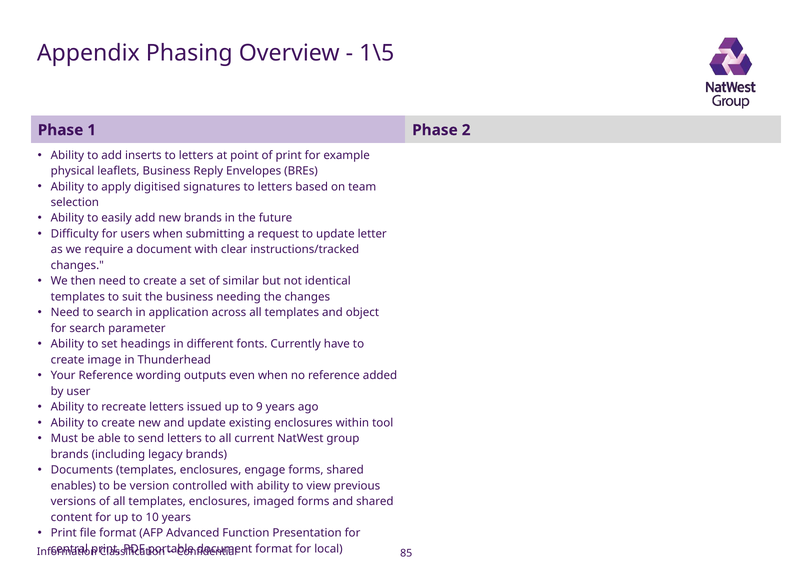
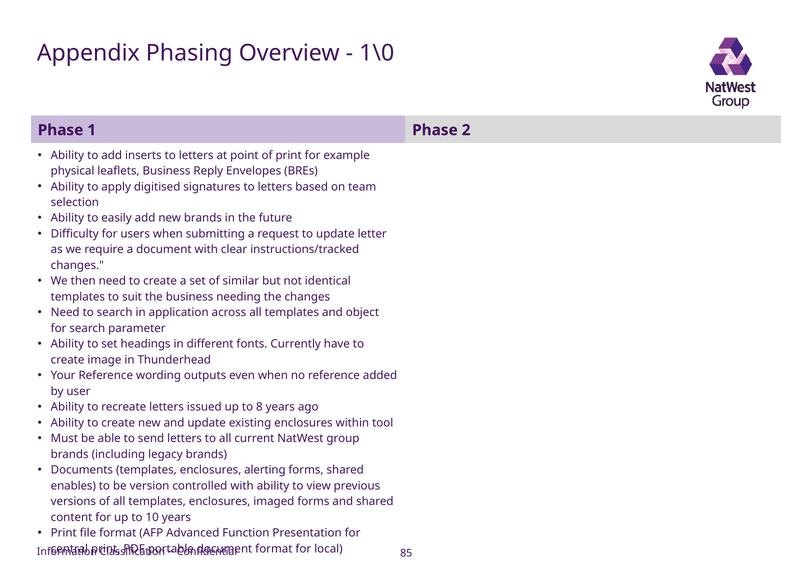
1\5: 1\5 -> 1\0 (377, 53)
9: 9 -> 8 (259, 407)
engage: engage -> alerting (265, 470)
